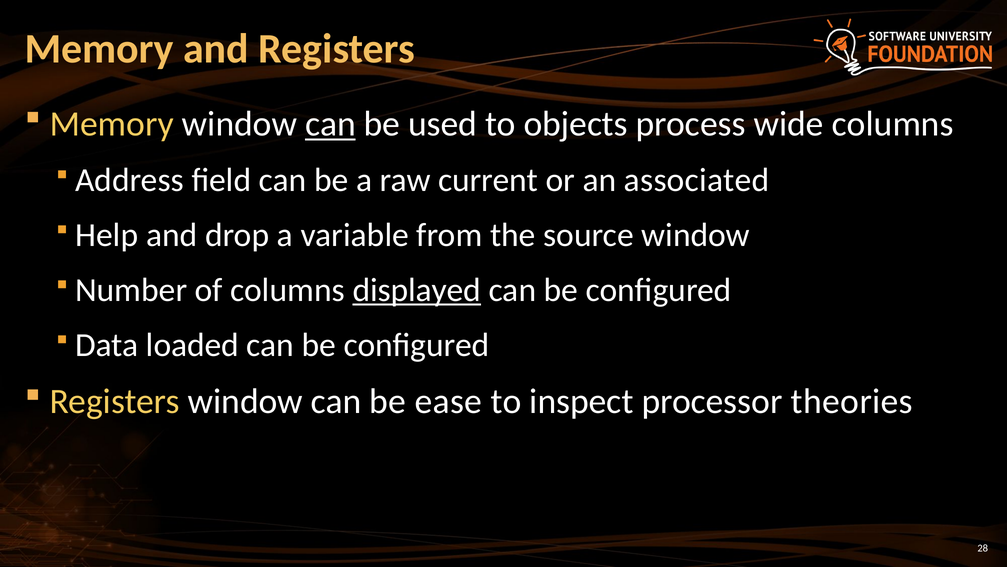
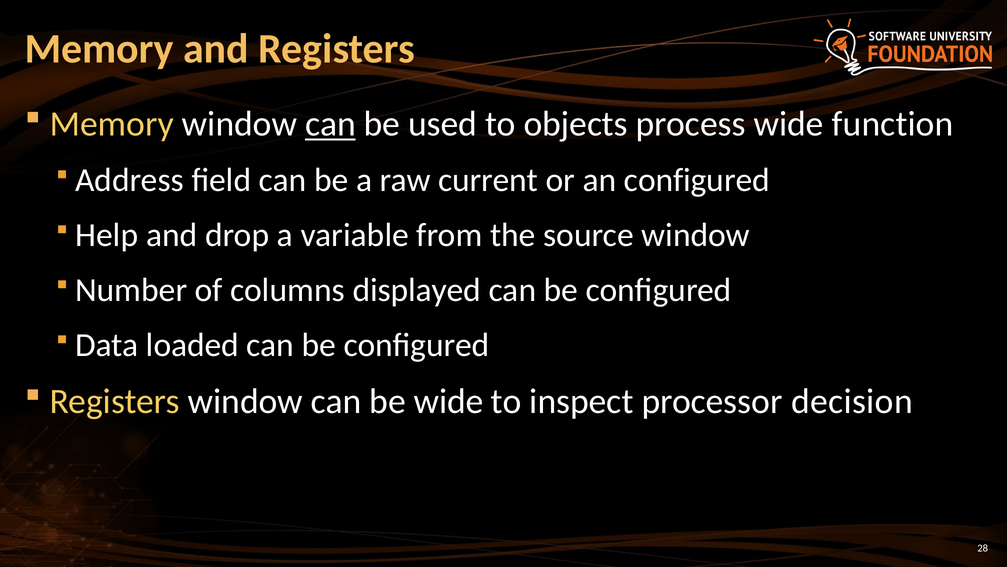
wide columns: columns -> function (893, 124)
an associated: associated -> configured (697, 180)
displayed underline: present -> none (417, 290)
be ease: ease -> wide (449, 401)
theories: theories -> decision (852, 401)
